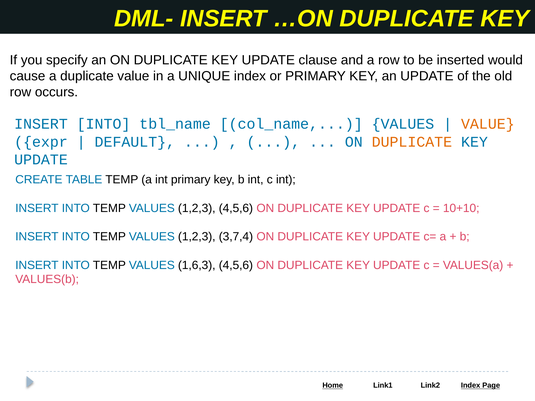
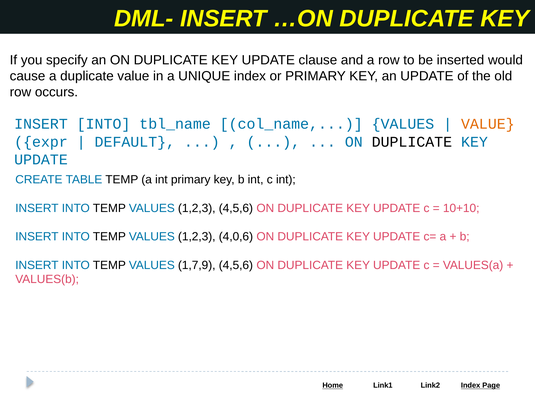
DUPLICATE colour: orange -> black (412, 142)
3,7,4: 3,7,4 -> 4,0,6 (236, 237)
1,6,3: 1,6,3 -> 1,7,9 (197, 265)
